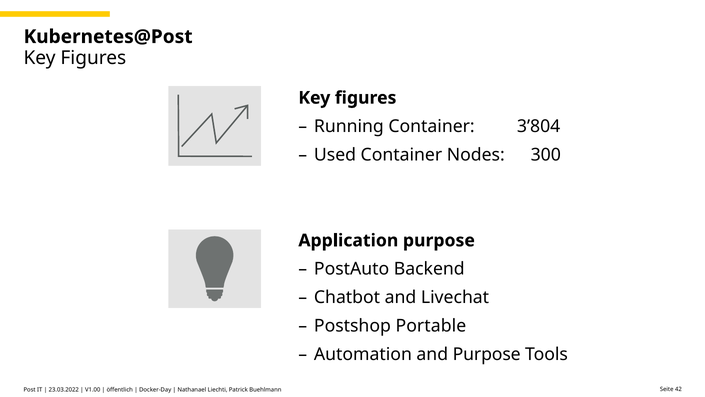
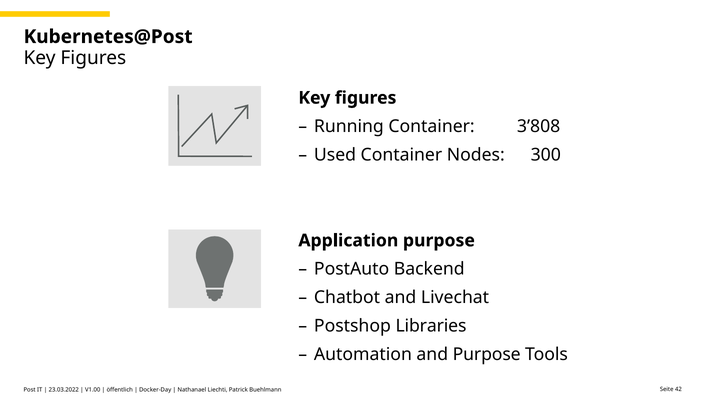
3’804: 3’804 -> 3’808 (539, 126)
Portable: Portable -> Libraries (431, 326)
